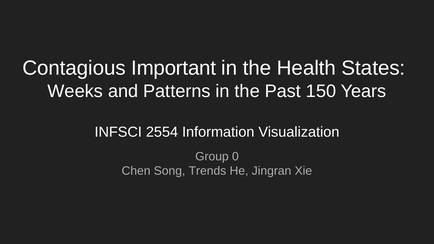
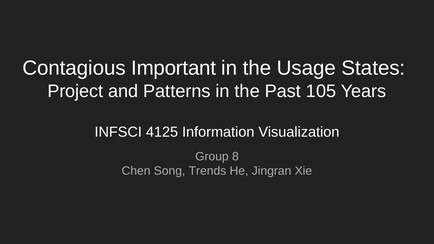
Health: Health -> Usage (306, 68)
Weeks: Weeks -> Project (75, 91)
150: 150 -> 105 (321, 91)
2554: 2554 -> 4125 (162, 132)
0: 0 -> 8 (235, 157)
